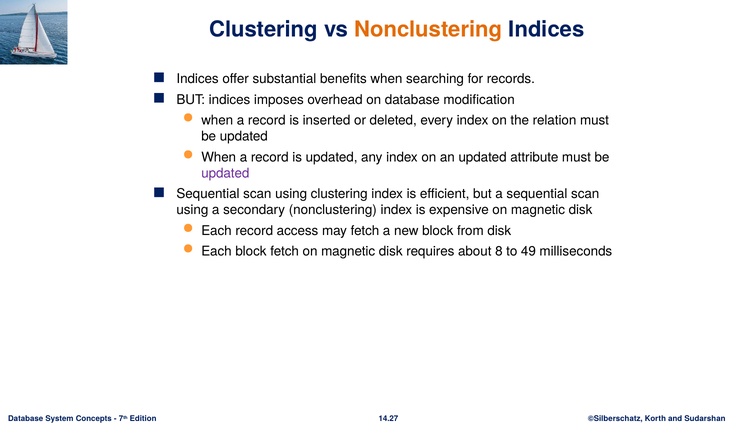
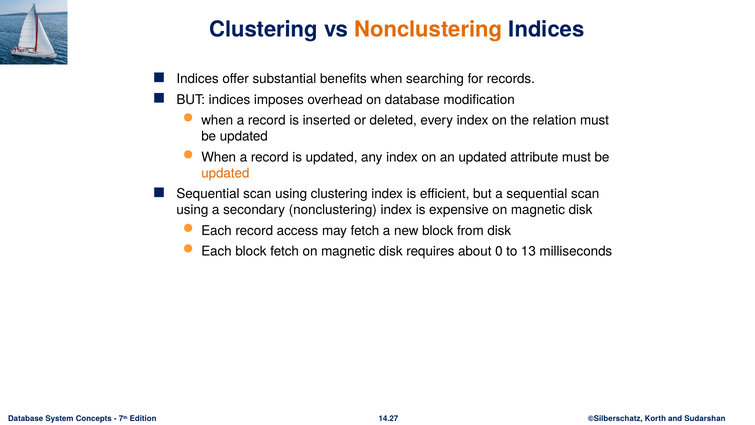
updated colour: purple -> orange (225, 173)
8: 8 -> 0 (499, 251)
49: 49 -> 13 (528, 251)
